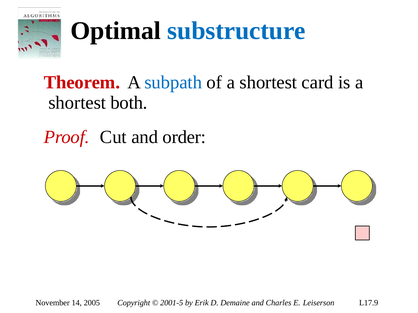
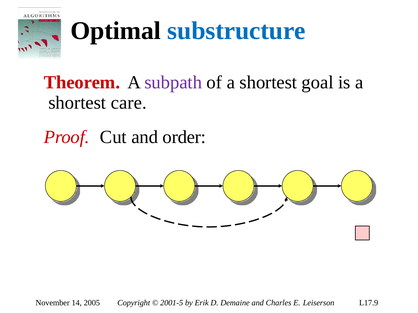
subpath colour: blue -> purple (173, 83)
card: card -> goal (318, 83)
both: both -> care (129, 103)
